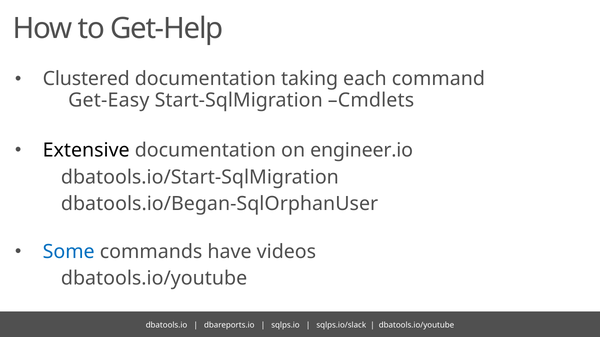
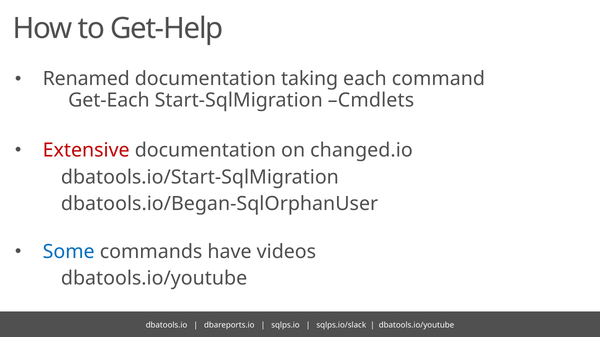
Clustered: Clustered -> Renamed (86, 79)
Get-Easy: Get-Easy -> Get-Each (109, 100)
Extensive colour: black -> red (86, 150)
engineer.io: engineer.io -> changed.io (362, 150)
